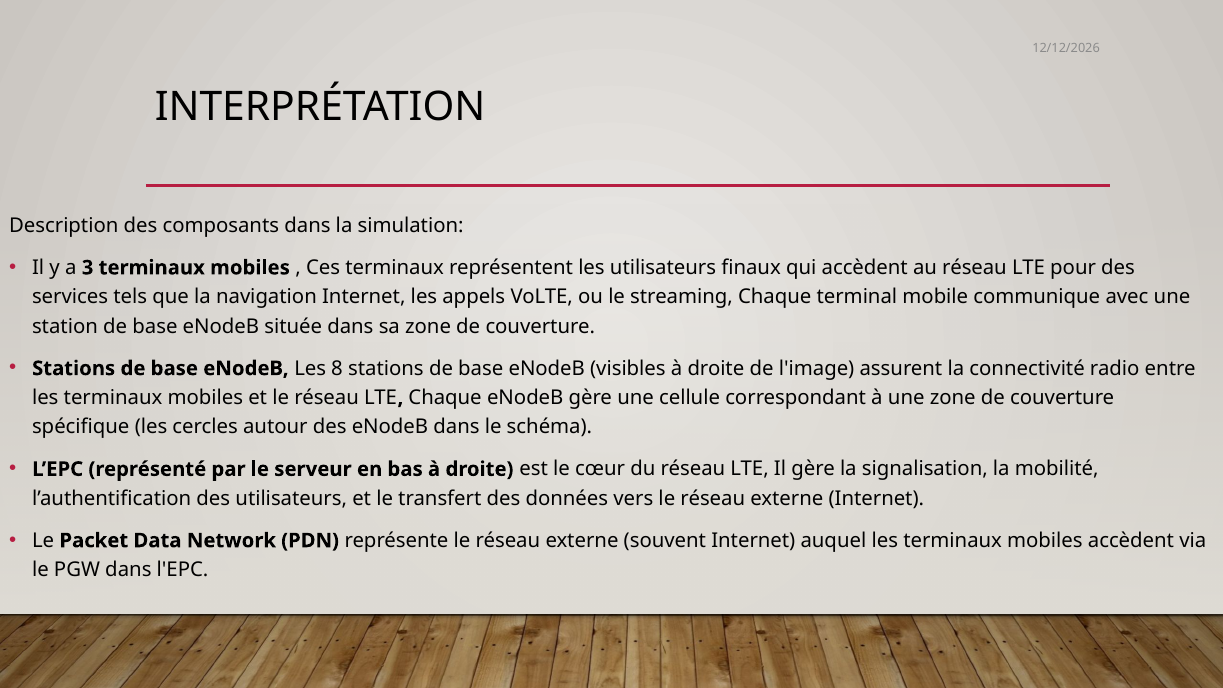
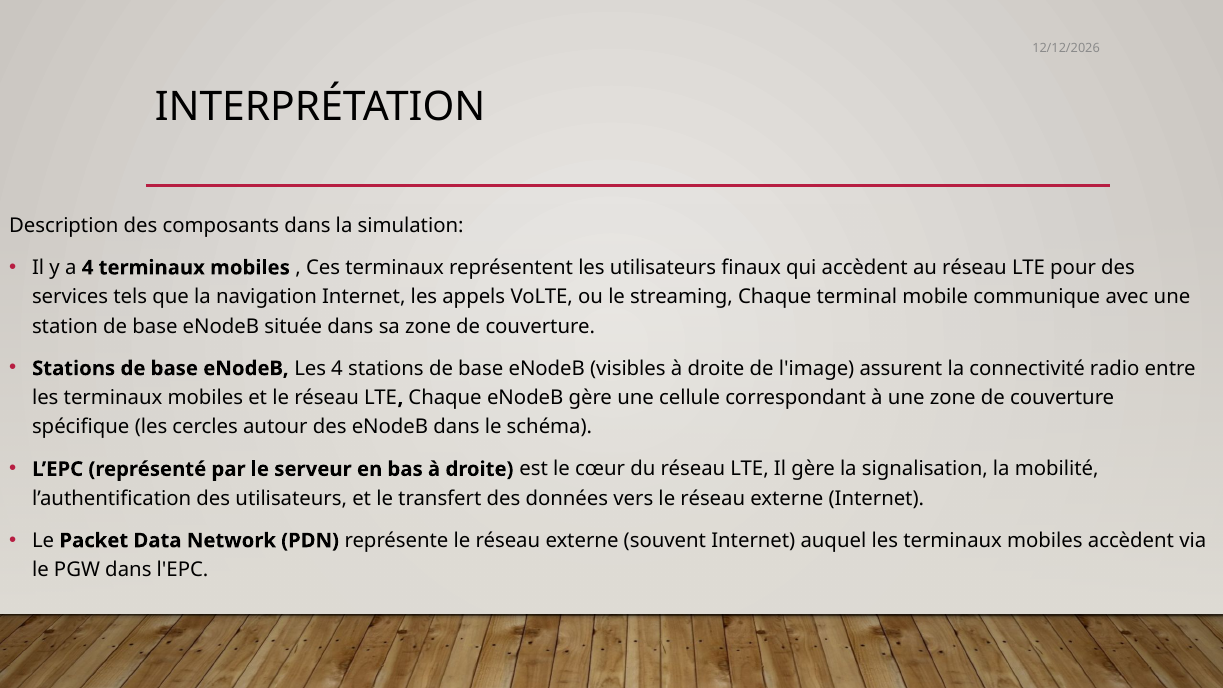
a 3: 3 -> 4 (88, 268)
Les 8: 8 -> 4 (337, 368)
